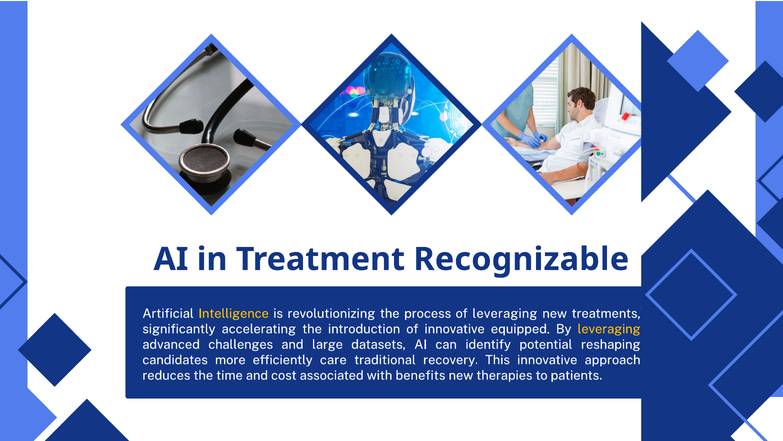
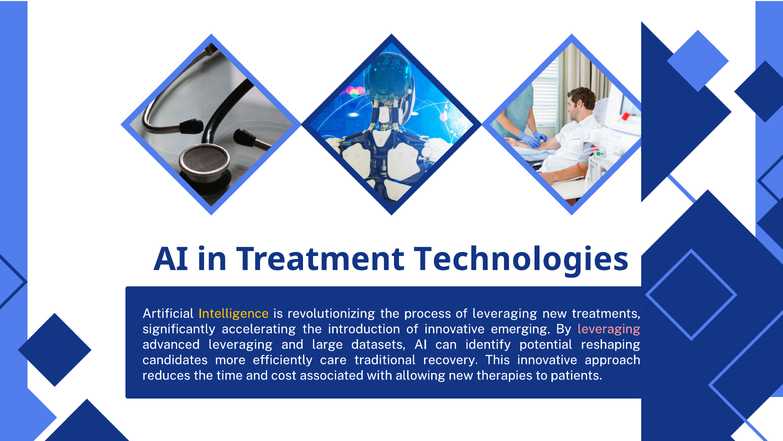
Recognizable: Recognizable -> Technologies (521, 259)
equipped: equipped -> emerging (520, 329)
leveraging colour: yellow -> pink (609, 329)
advanced challenges: challenges -> leveraging (241, 344)
benefits: benefits -> allowing (421, 375)
